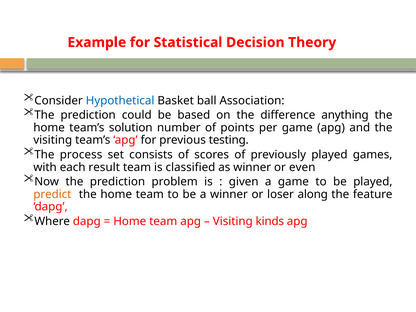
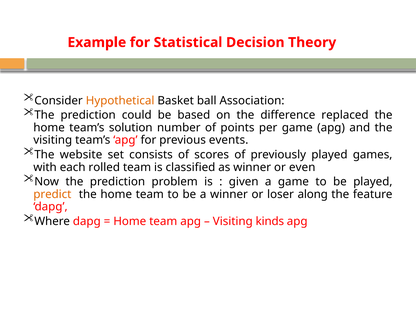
Hypothetical colour: blue -> orange (120, 101)
anything: anything -> replaced (345, 115)
testing: testing -> events (229, 140)
process: process -> website (81, 155)
result: result -> rolled (104, 167)
